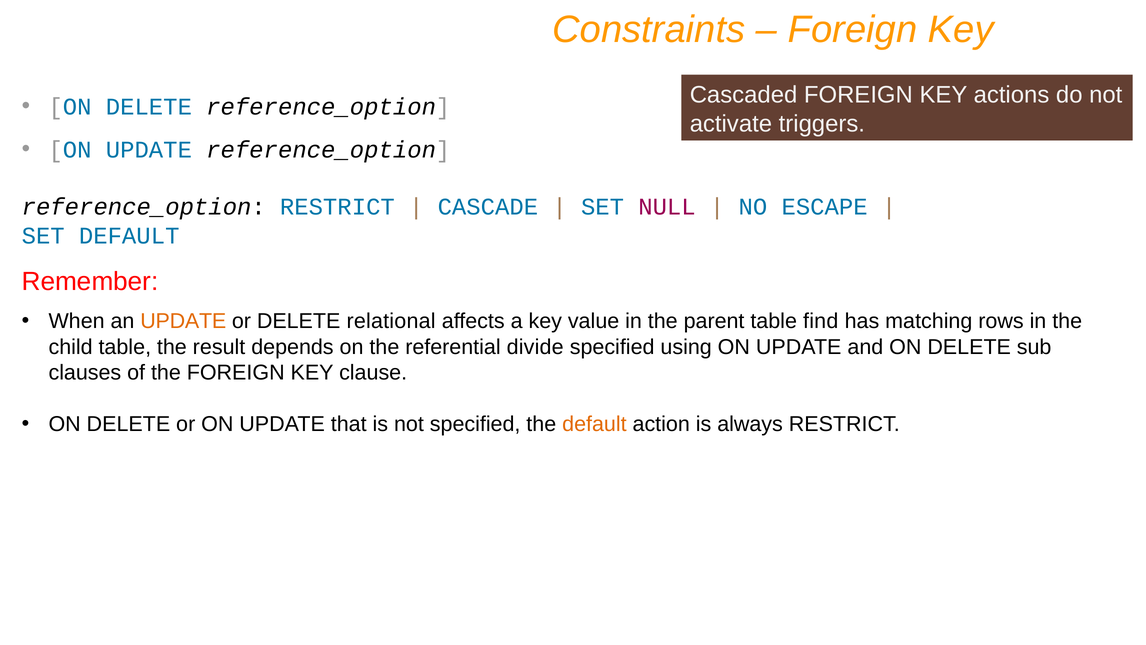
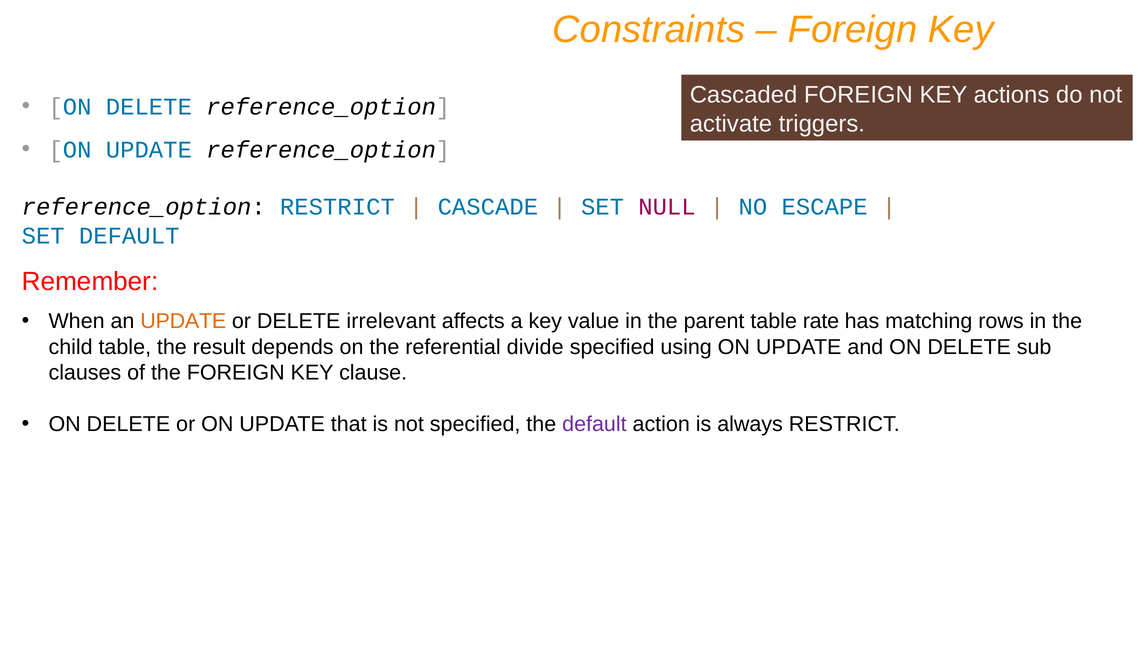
relational: relational -> irrelevant (391, 321)
find: find -> rate (821, 321)
default colour: orange -> purple (594, 424)
